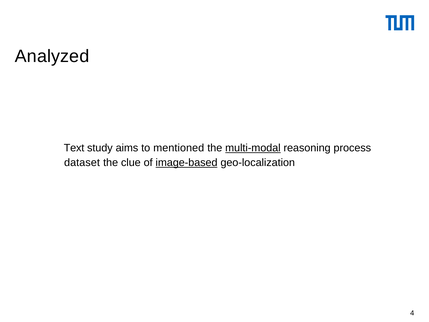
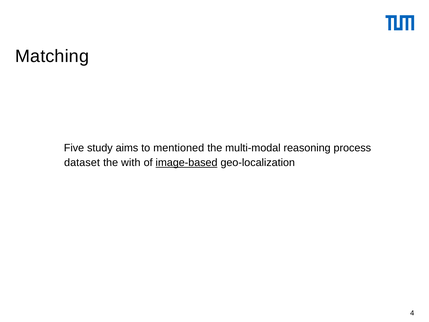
Analyzed: Analyzed -> Matching (52, 56)
Text: Text -> Five (74, 148)
multi-modal underline: present -> none (253, 148)
clue: clue -> with (131, 163)
